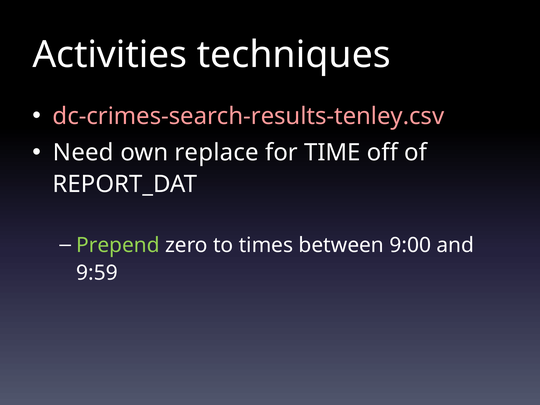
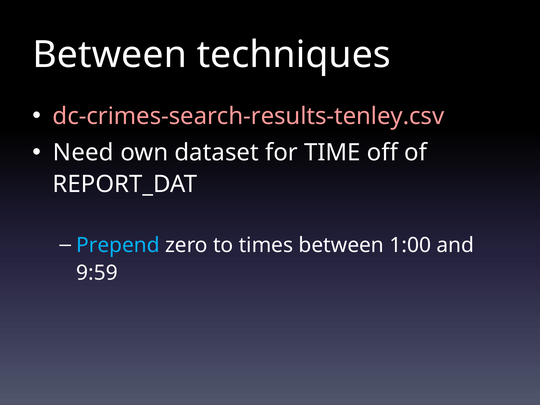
Activities: Activities -> Between (110, 55)
replace: replace -> dataset (217, 153)
Prepend colour: light green -> light blue (118, 245)
9:00: 9:00 -> 1:00 (410, 245)
